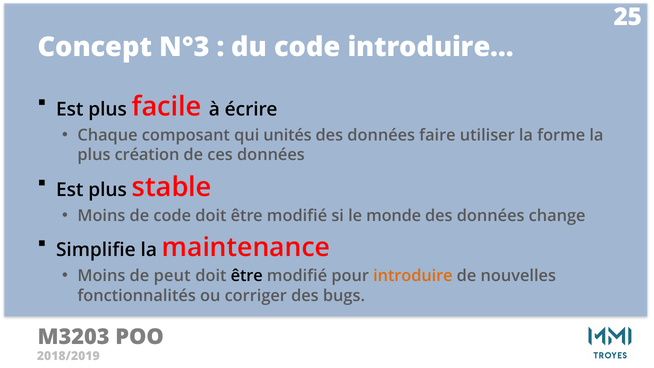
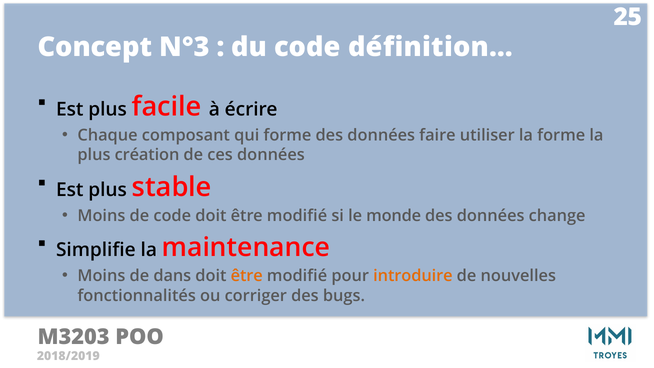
introduire…: introduire… -> définition… (431, 47)
qui unités: unités -> forme (287, 135)
peut: peut -> dans (172, 276)
être colour: black -> orange (247, 276)
